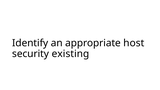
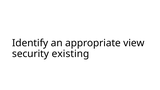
host: host -> view (134, 43)
